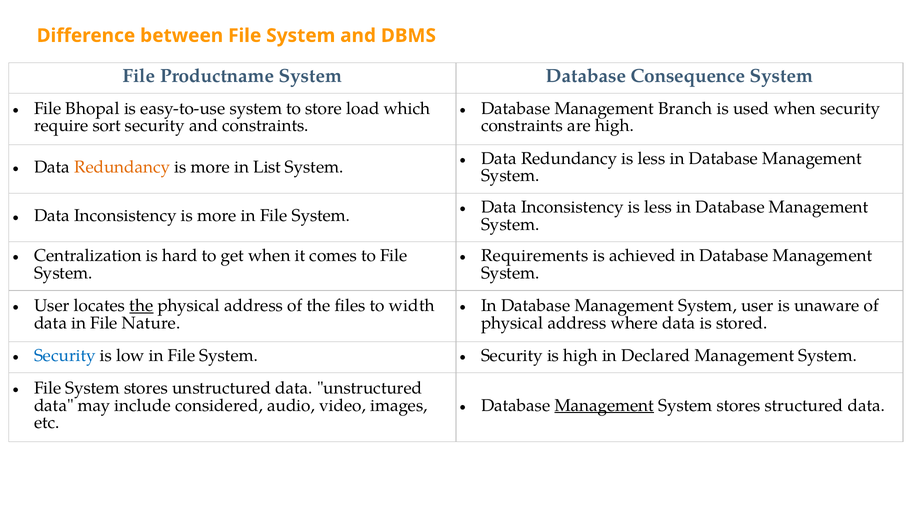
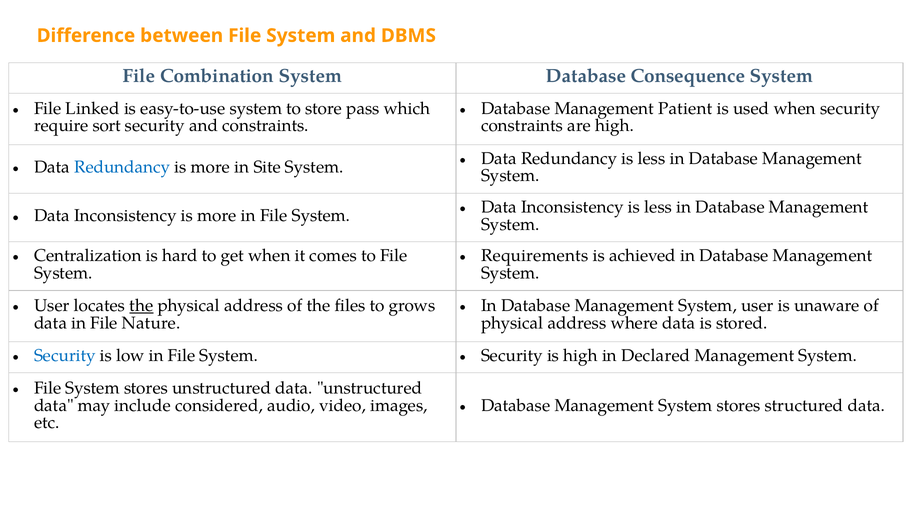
Productname: Productname -> Combination (217, 76)
Bhopal: Bhopal -> Linked (93, 109)
load: load -> pass (363, 109)
Branch: Branch -> Patient (685, 109)
Redundancy colour: orange -> blue (122, 167)
List: List -> Site (267, 167)
width: width -> grows (412, 306)
Management underline: present -> none (604, 405)
